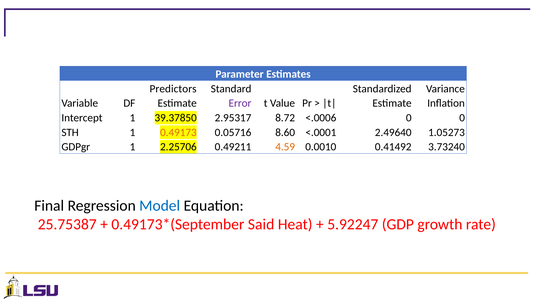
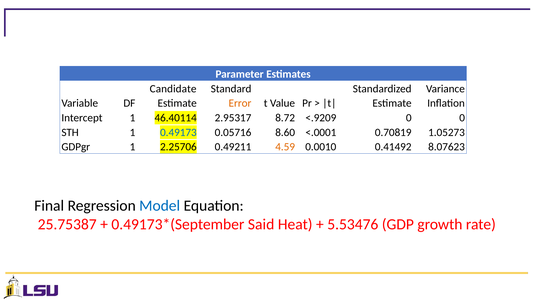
Predictors: Predictors -> Candidate (173, 89)
Error colour: purple -> orange (240, 103)
39.37850: 39.37850 -> 46.40114 (176, 118)
<.0006: <.0006 -> <.9209 (321, 118)
0.49173 colour: orange -> blue (178, 132)
2.49640: 2.49640 -> 0.70819 (393, 132)
3.73240: 3.73240 -> 8.07623 (447, 147)
5.92247: 5.92247 -> 5.53476 (353, 224)
